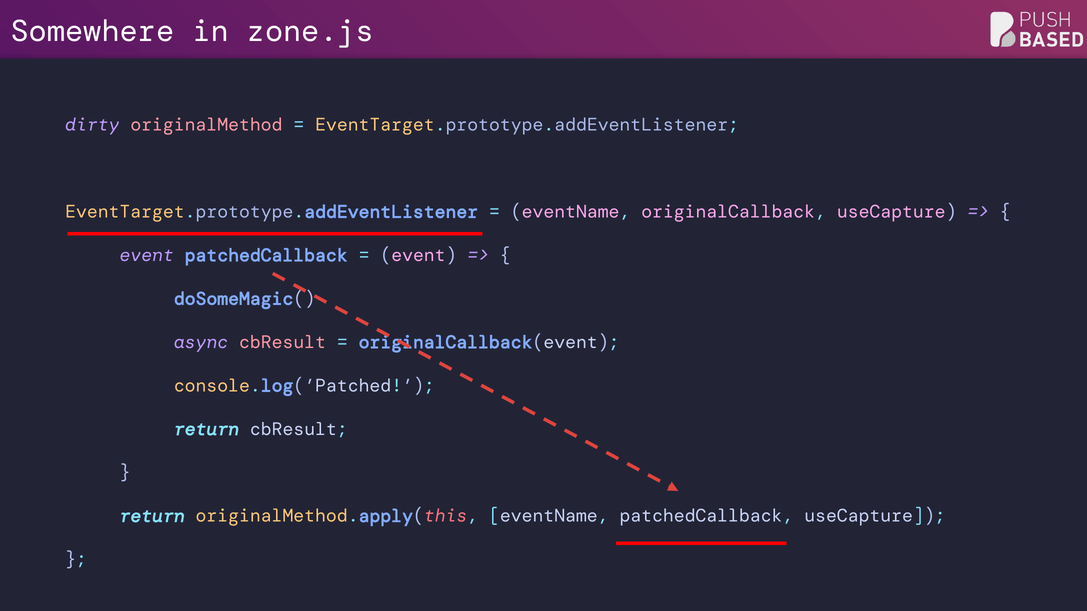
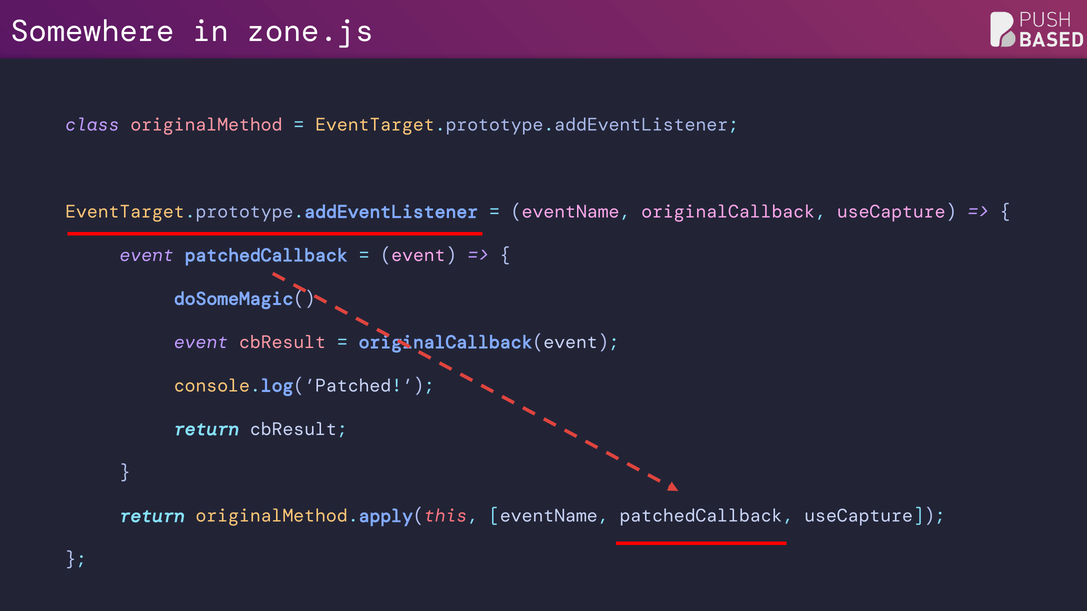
dirty: dirty -> class (92, 125)
async: async -> event (201, 342)
